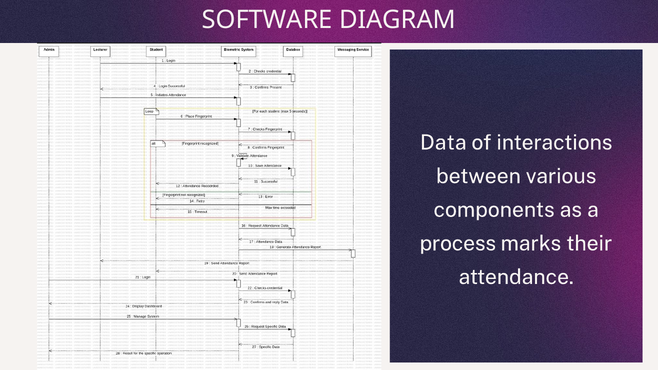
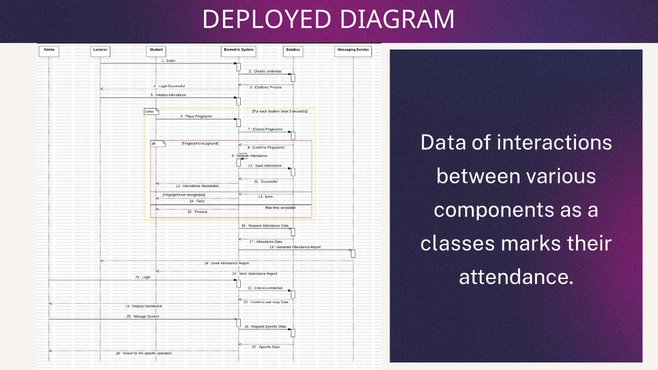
SOFTWARE: SOFTWARE -> DEPLOYED (267, 20)
process: process -> classes (458, 243)
